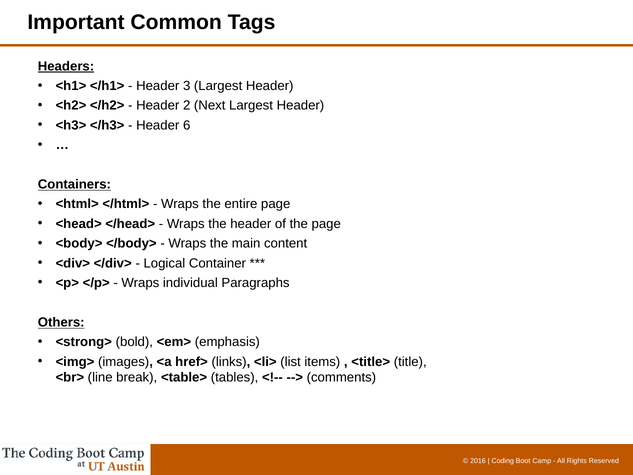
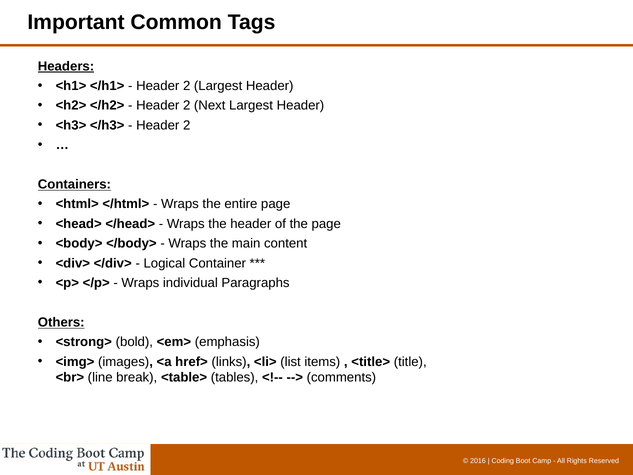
3: 3 -> 2 (187, 86)
6: 6 -> 2 (187, 125)
